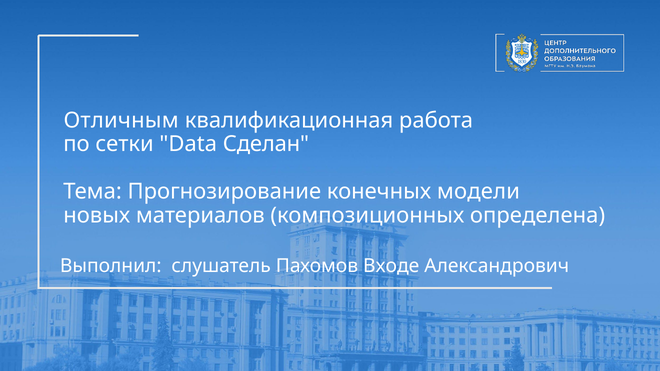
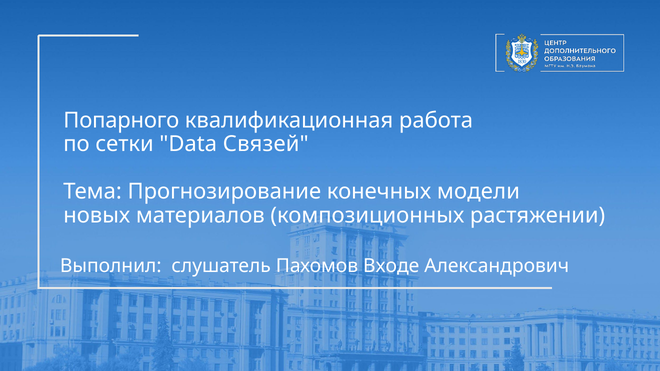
Отличным: Отличным -> Попарного (121, 120)
Сделан: Сделан -> Связей (266, 144)
определена: определена -> растяжении (538, 215)
